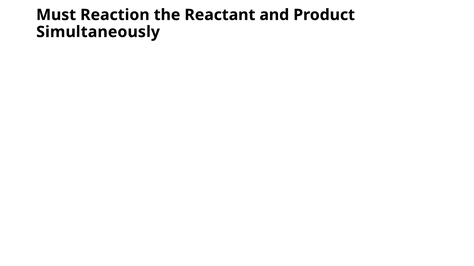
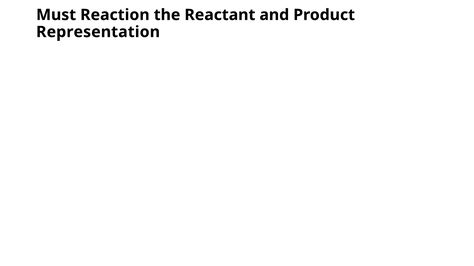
Simultaneously: Simultaneously -> Representation (98, 32)
